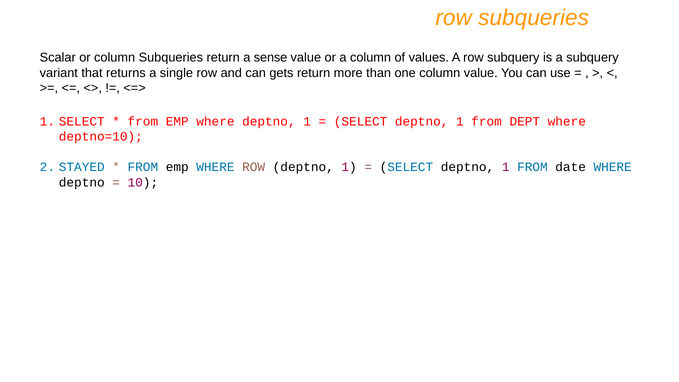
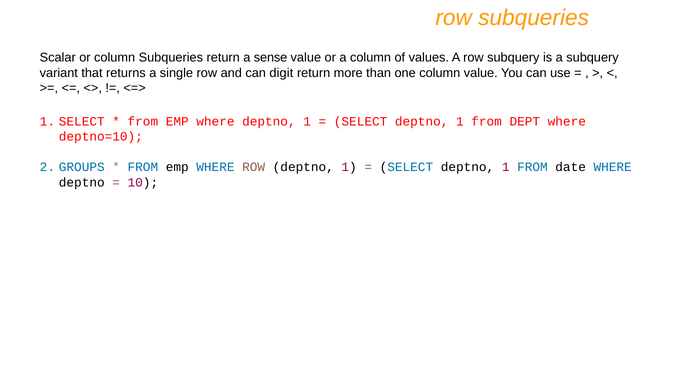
gets: gets -> digit (281, 73)
STAYED: STAYED -> GROUPS (82, 167)
